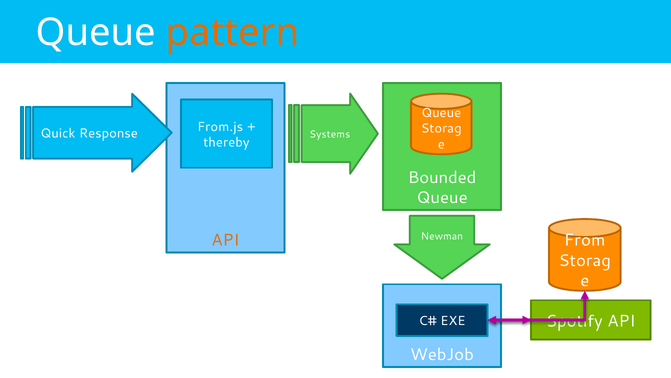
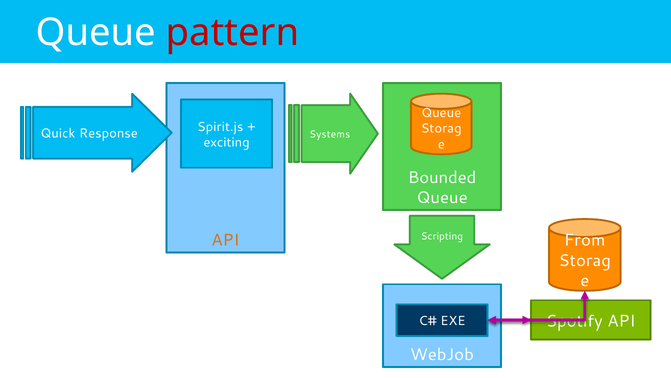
pattern colour: orange -> red (232, 33)
From.js: From.js -> Spirit.js (220, 127)
thereby: thereby -> exciting (227, 142)
Newman: Newman -> Scripting (442, 236)
